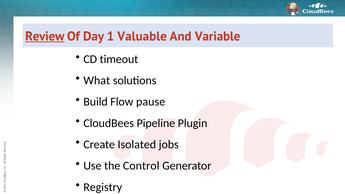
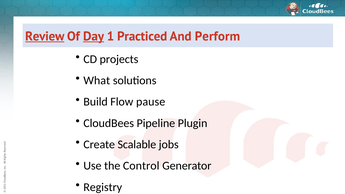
Day underline: none -> present (94, 36)
Valuable: Valuable -> Practiced (142, 36)
Variable: Variable -> Perform (217, 36)
timeout: timeout -> projects (119, 59)
Isolated: Isolated -> Scalable (137, 145)
